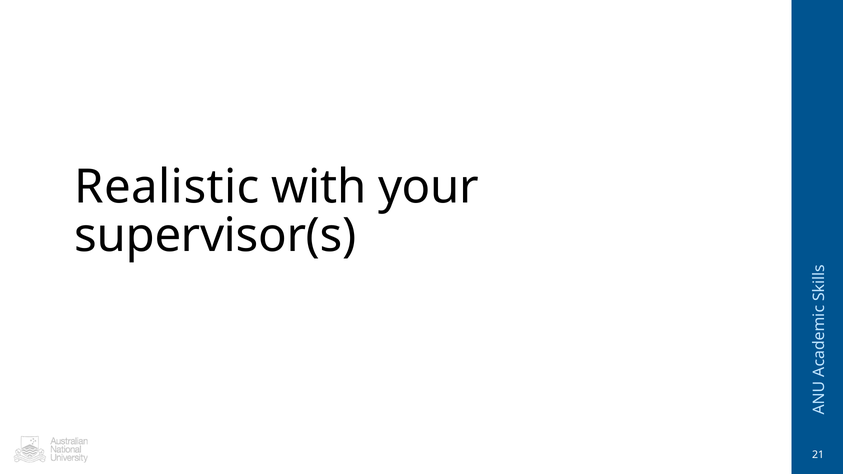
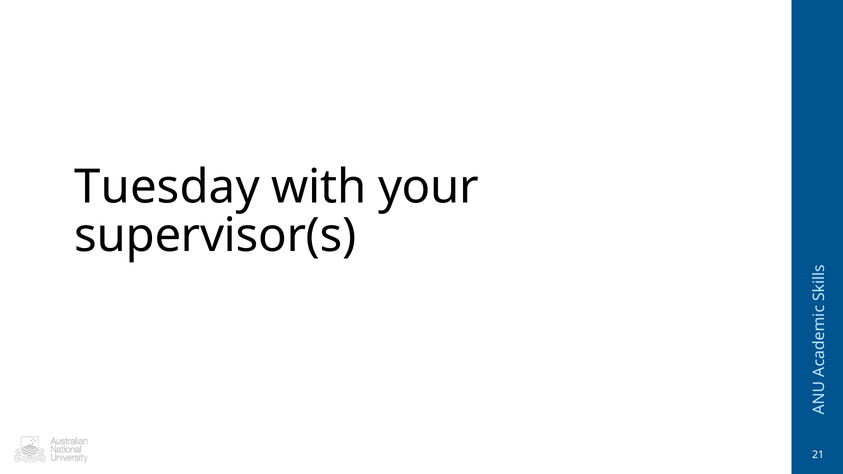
Realistic: Realistic -> Tuesday (167, 187)
